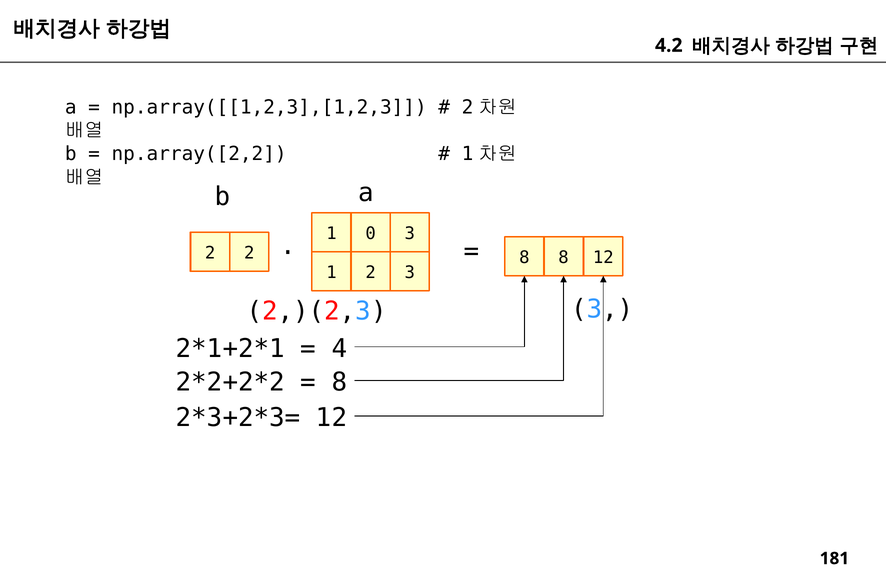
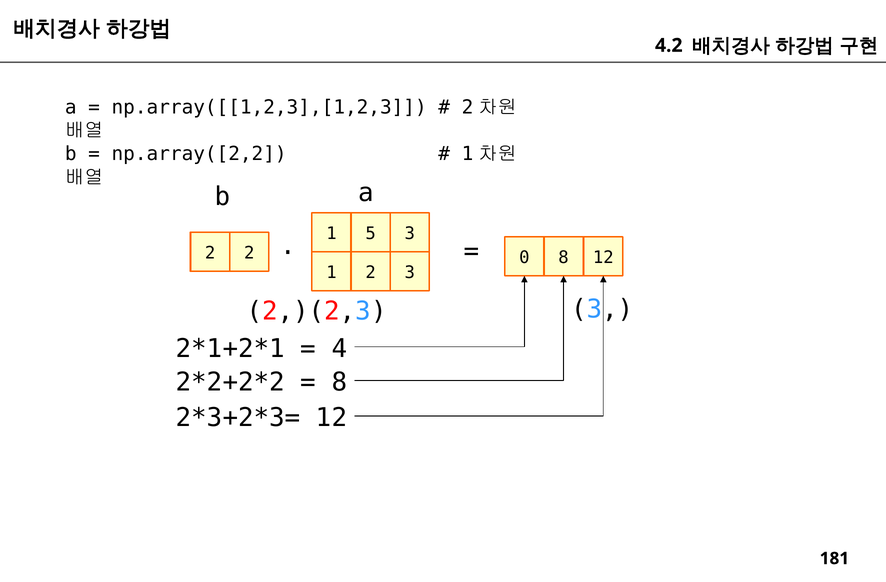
0: 0 -> 5 (371, 233)
8: 8 -> 0 (524, 257)
